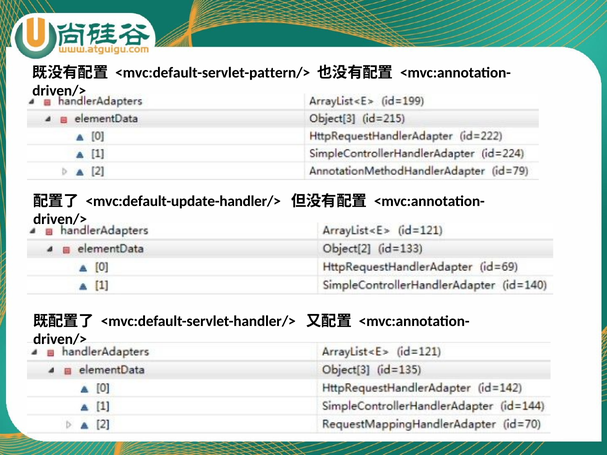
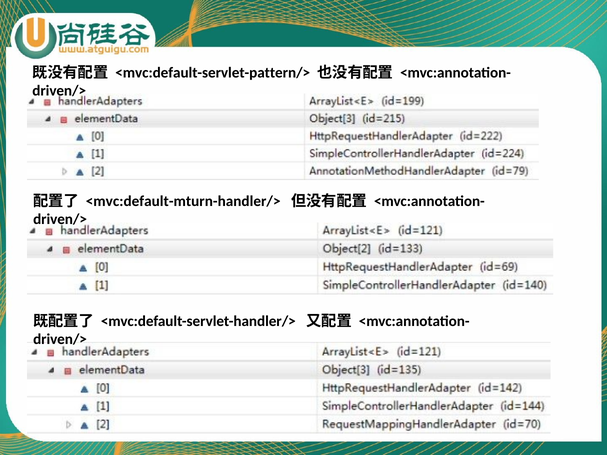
<mvc:default-update-handler/>: <mvc:default-update-handler/> -> <mvc:default-mturn-handler/> (183, 201)
